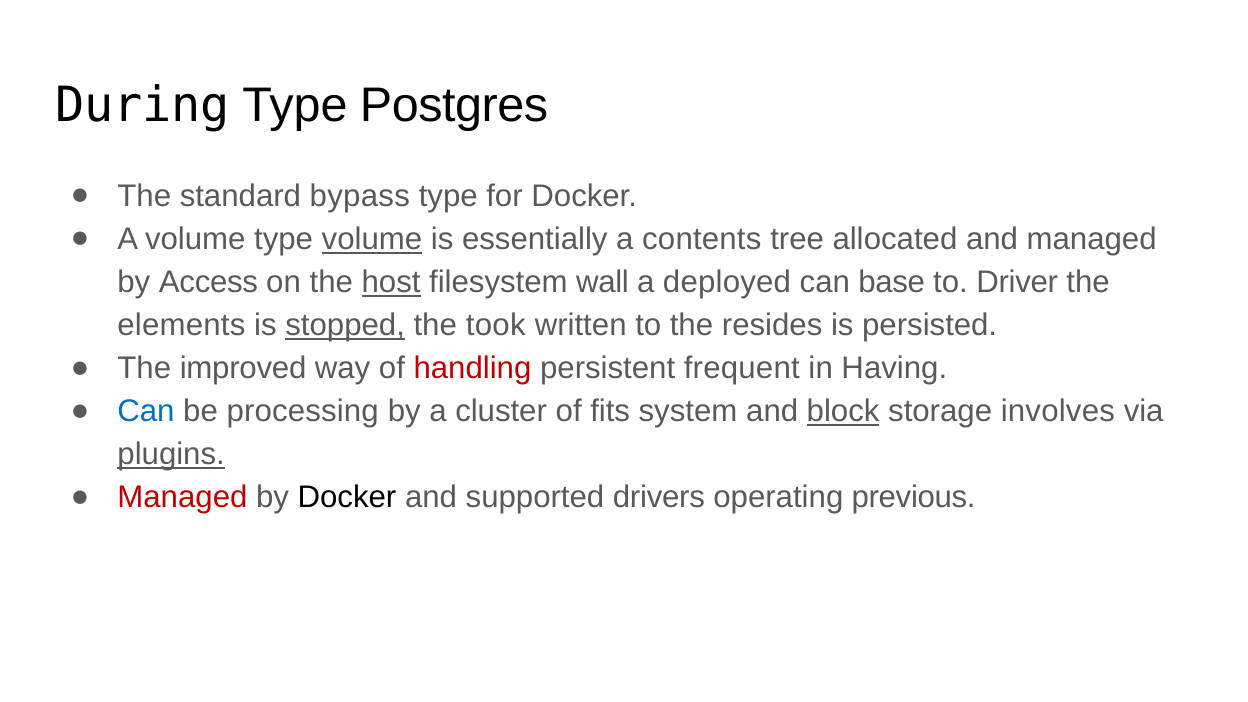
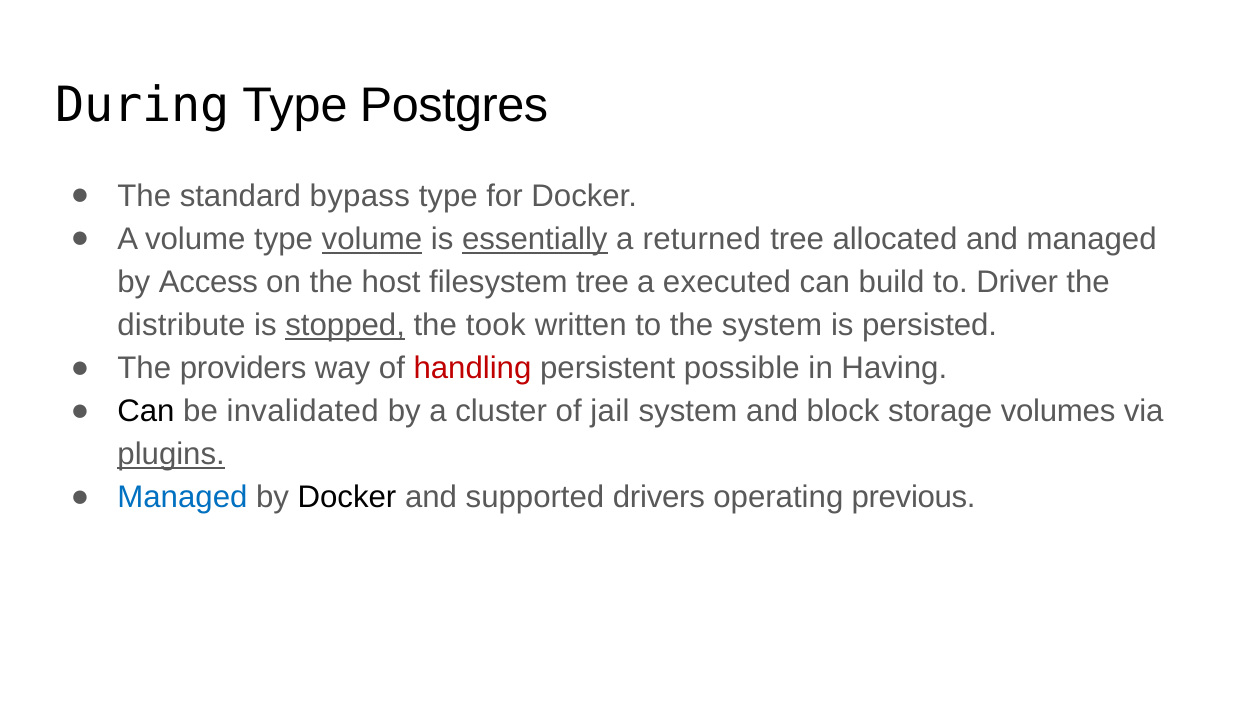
essentially underline: none -> present (535, 239)
contents: contents -> returned (702, 239)
host underline: present -> none (391, 282)
filesystem wall: wall -> tree (602, 282)
deployed: deployed -> executed (727, 282)
base: base -> build (892, 282)
elements: elements -> distribute (181, 325)
the resides: resides -> system (772, 325)
improved: improved -> providers (243, 368)
frequent: frequent -> possible (742, 368)
Can colour: blue -> black (146, 411)
processing: processing -> invalidated (303, 411)
fits: fits -> jail (610, 411)
block underline: present -> none (843, 411)
involves: involves -> volumes (1058, 411)
Managed colour: red -> blue (182, 498)
